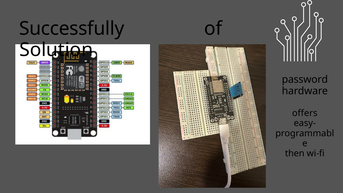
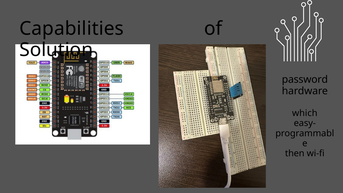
Successfully: Successfully -> Capabilities (72, 29)
offers: offers -> which (305, 113)
